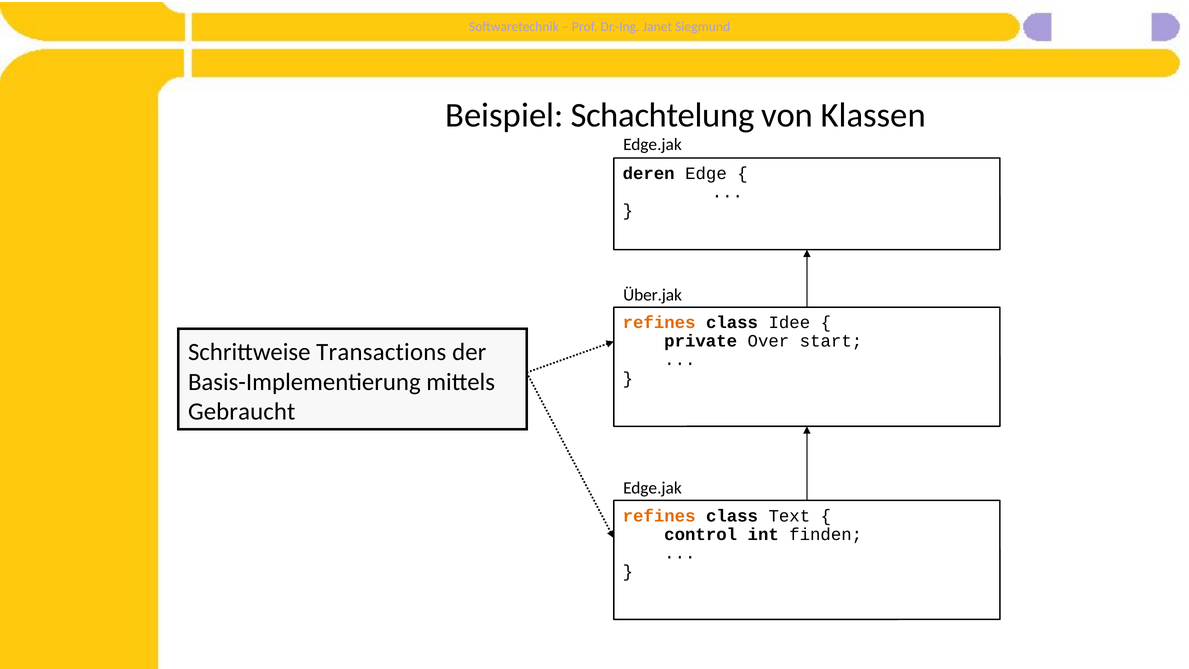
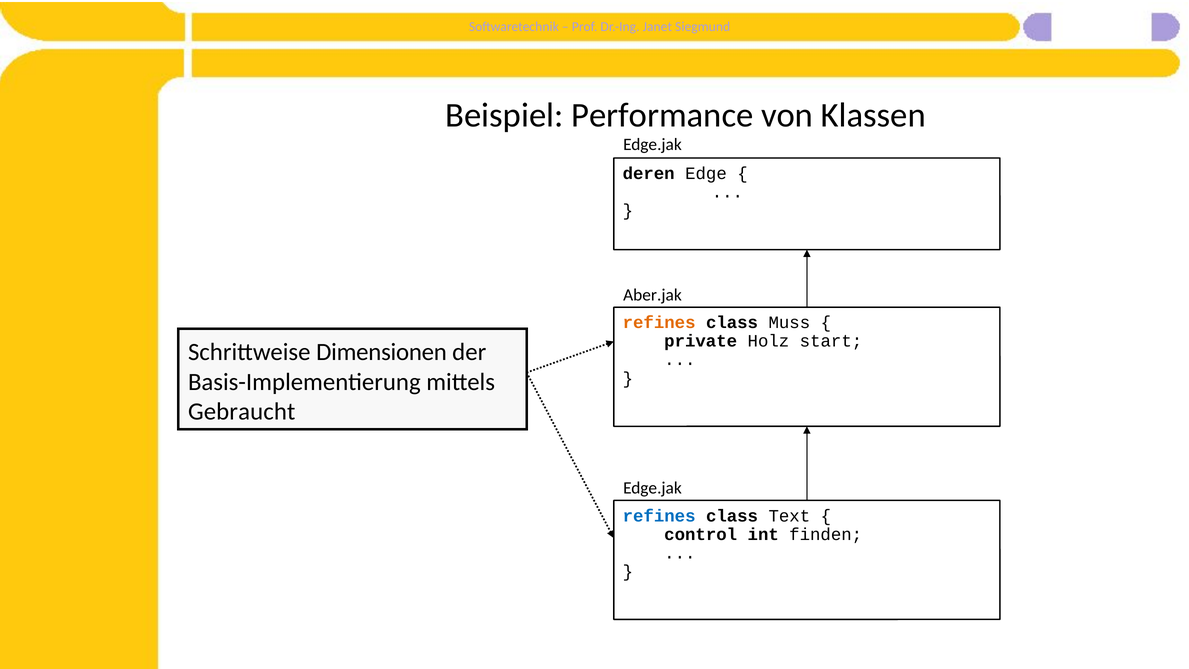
Schachtelung: Schachtelung -> Performance (662, 115)
Über.jak: Über.jak -> Aber.jak (652, 295)
Idee: Idee -> Muss (789, 323)
Over: Over -> Holz (768, 341)
Transactions: Transactions -> Dimensionen (382, 352)
refines colour: orange -> blue (659, 516)
